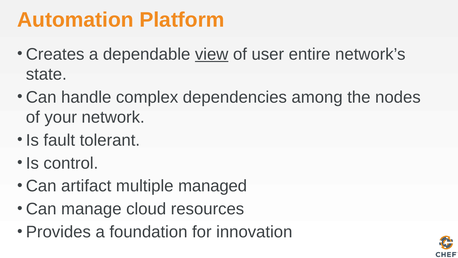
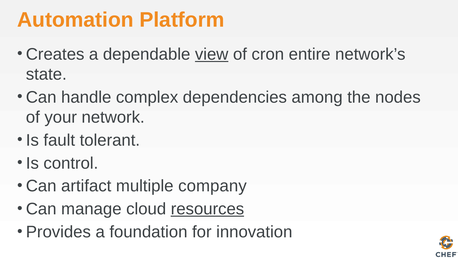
user: user -> cron (268, 54)
managed: managed -> company (212, 186)
resources underline: none -> present (207, 209)
